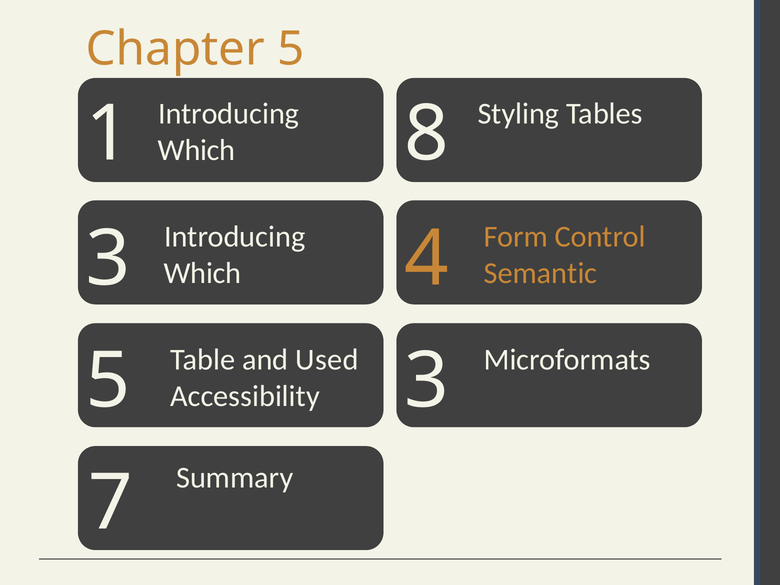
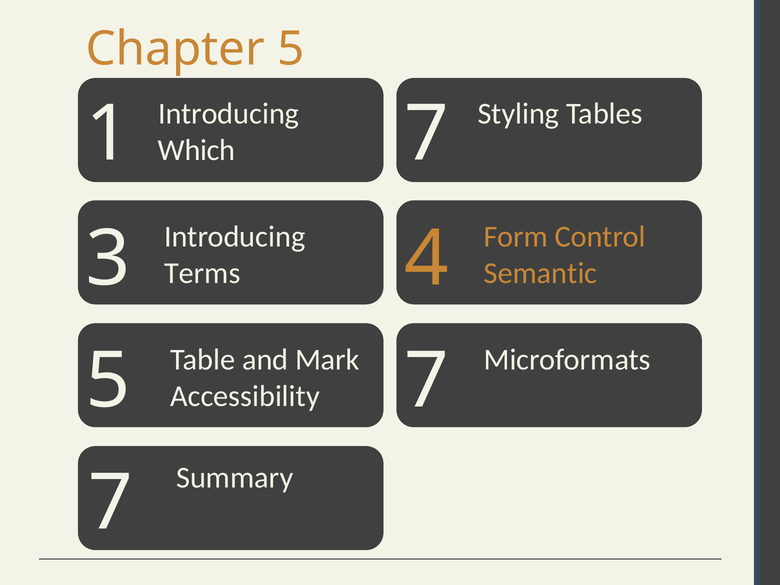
1 8: 8 -> 7 (426, 134)
Which: Which -> Terms (202, 273)
Used: Used -> Mark (327, 360)
5 3: 3 -> 7 (426, 381)
